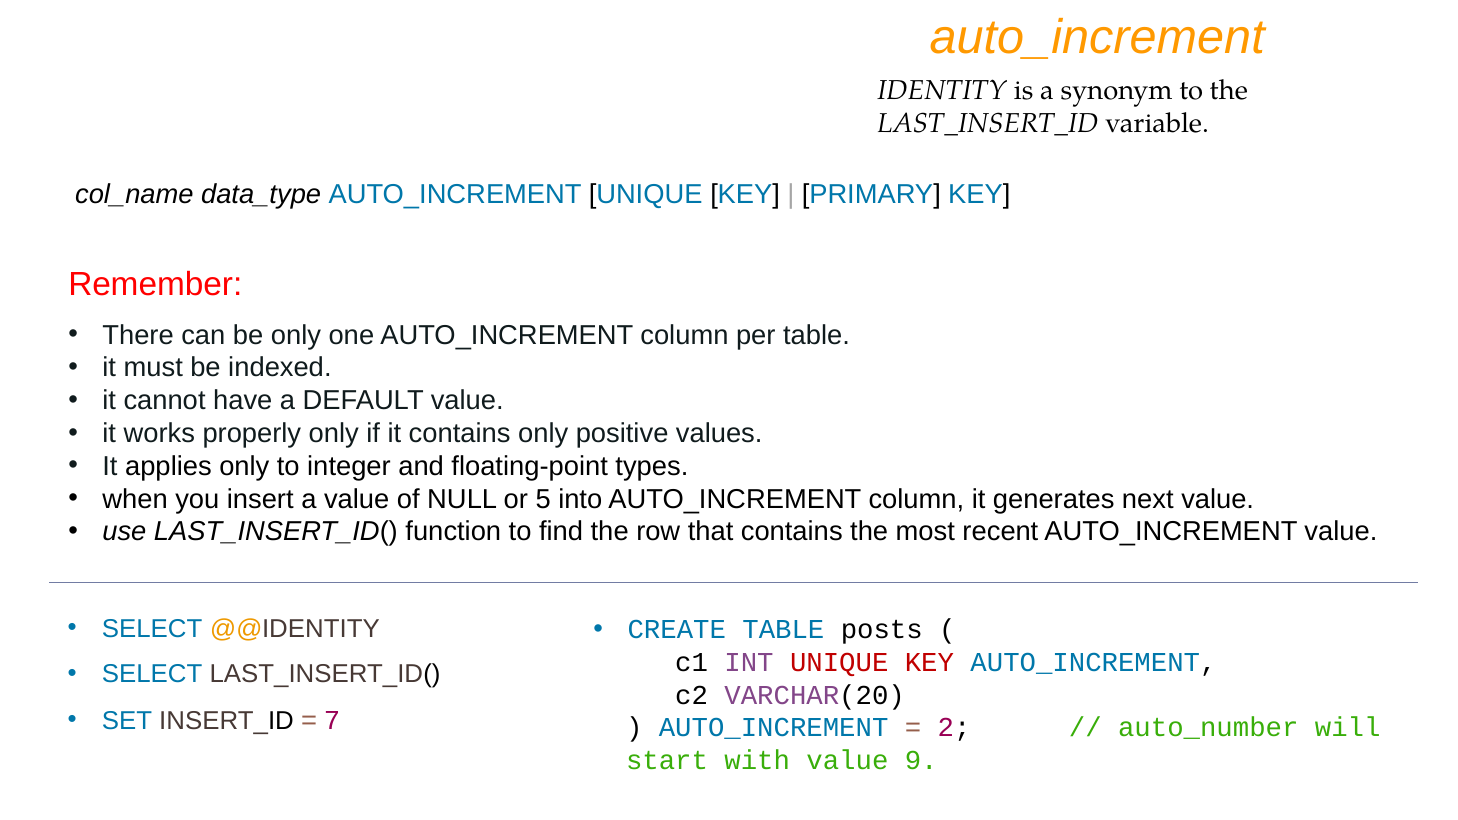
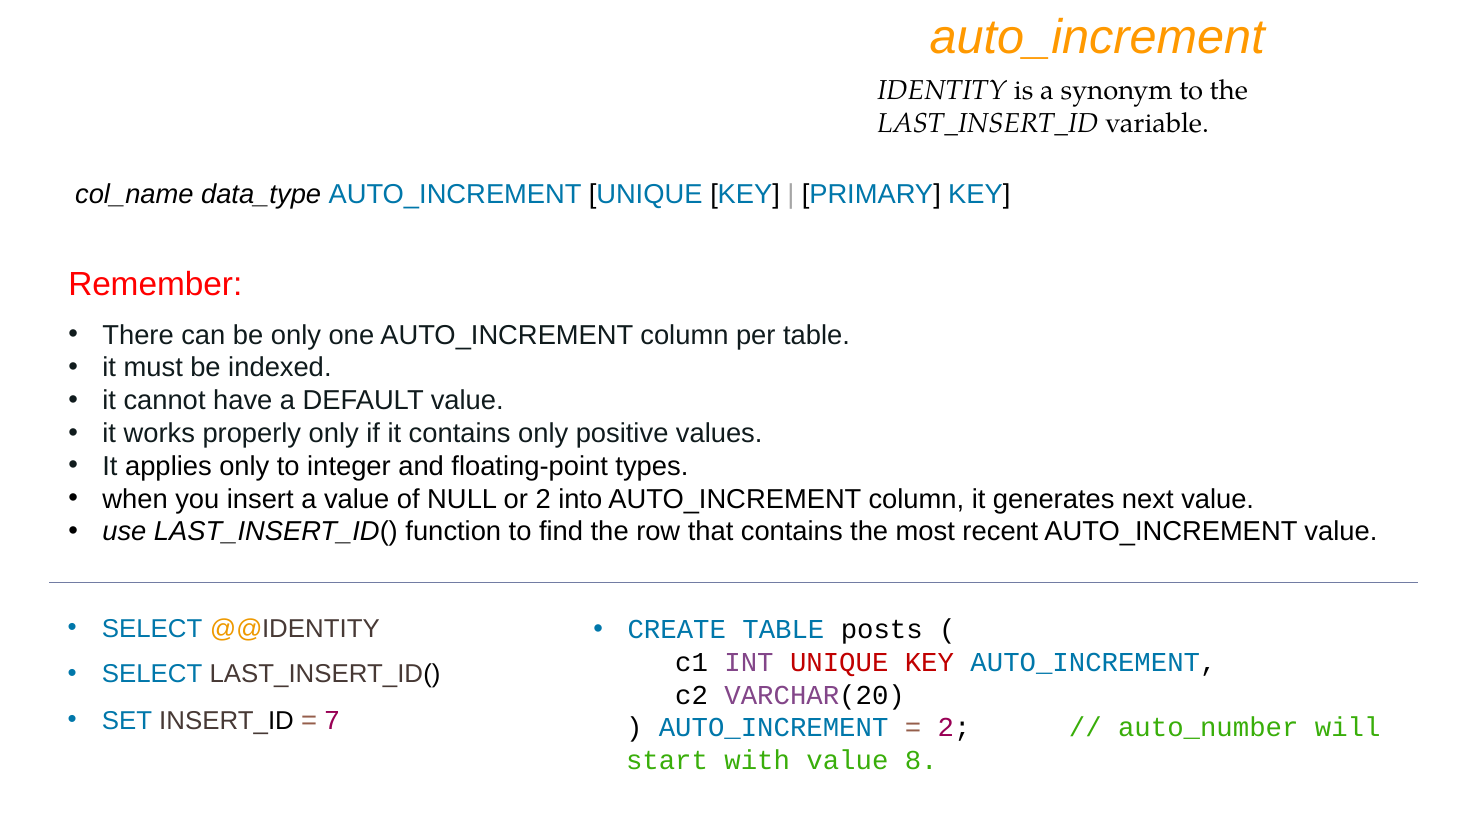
or 5: 5 -> 2 (543, 499)
9: 9 -> 8 (921, 761)
